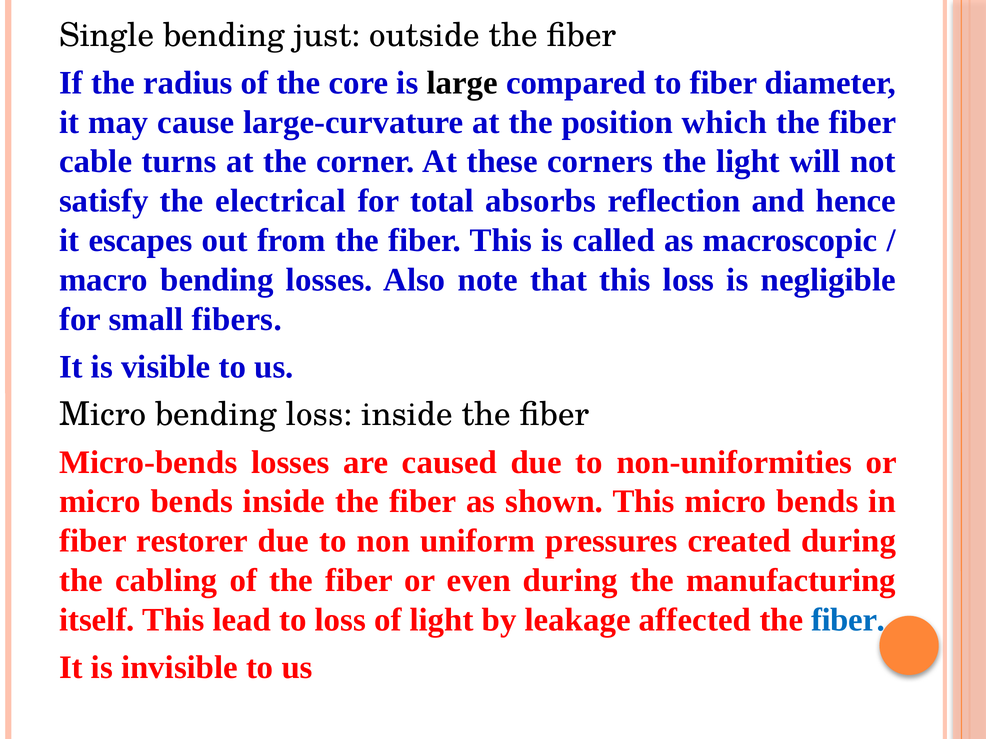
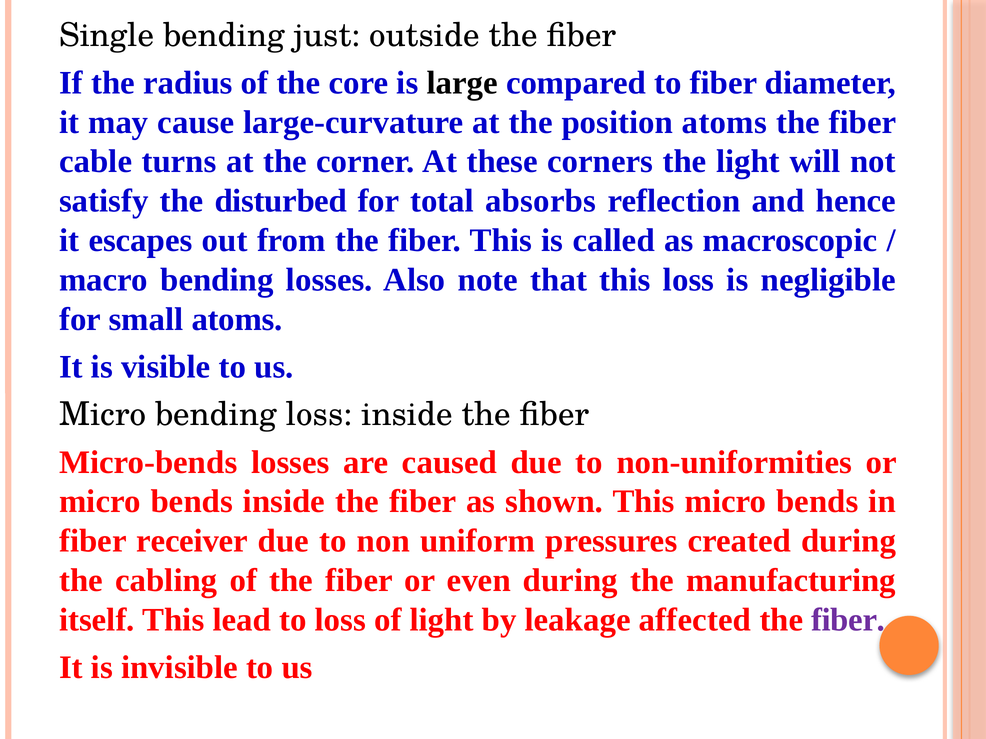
position which: which -> atoms (724, 122)
electrical: electrical -> disturbed (281, 201)
small fibers: fibers -> atoms (237, 319)
restorer: restorer -> receiver (192, 541)
fiber colour: blue -> purple (848, 620)
